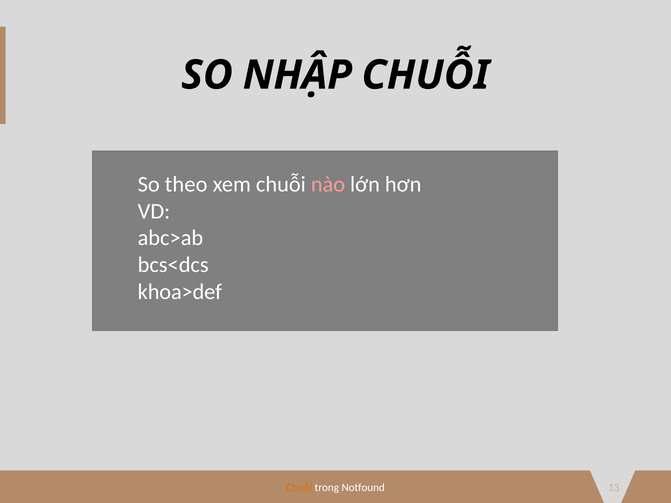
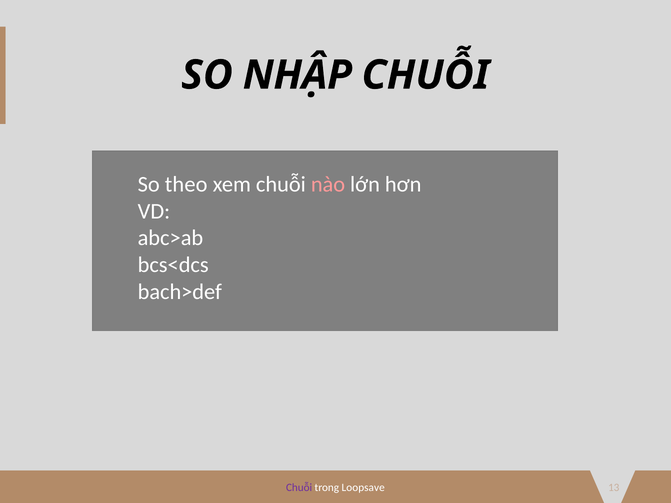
khoa>def: khoa>def -> bach>def (180, 292)
Chuỗi colour: orange -> purple (299, 488)
Notfound: Notfound -> Loopsave (363, 488)
